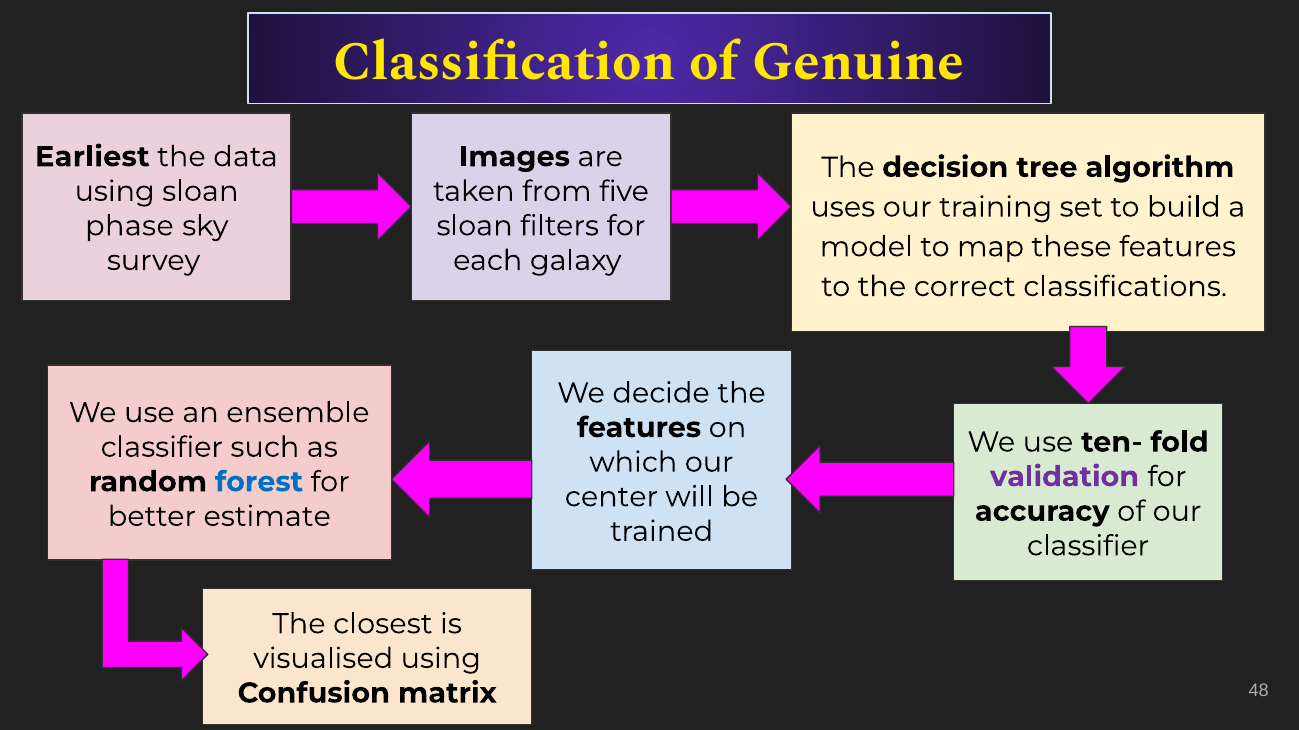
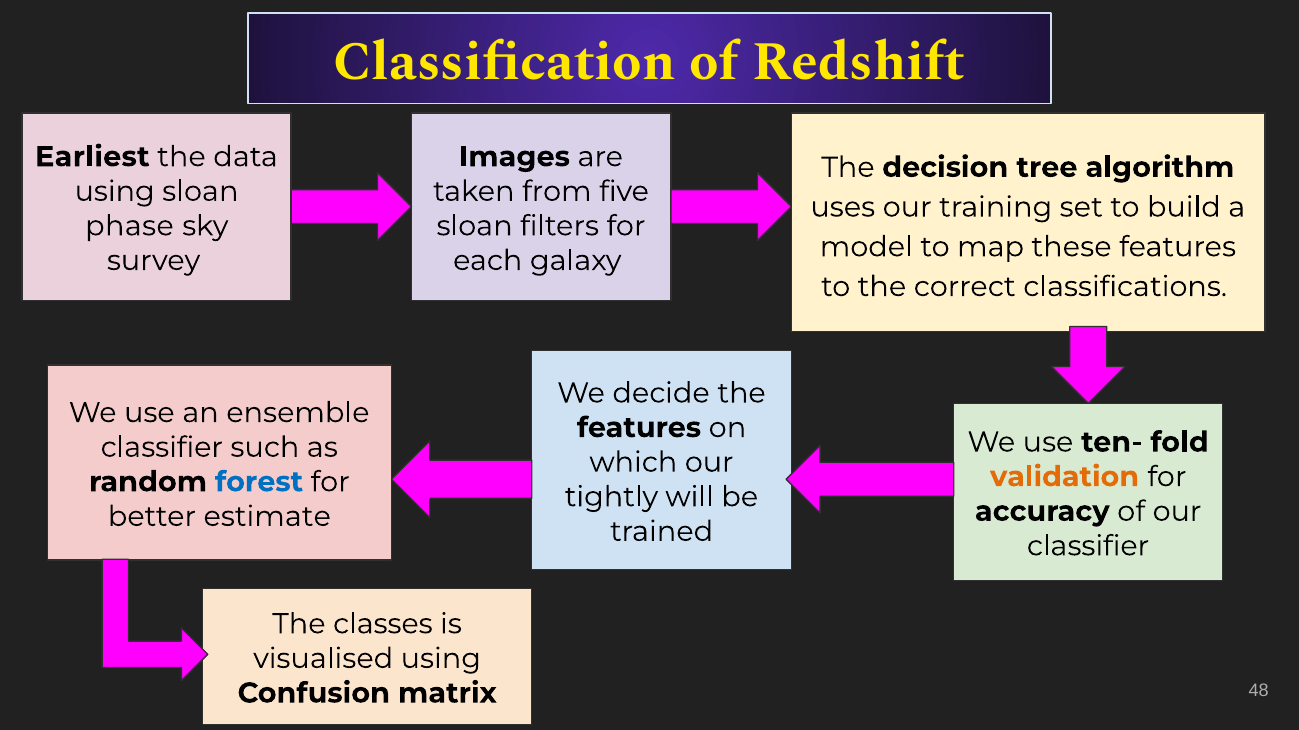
Genuine: Genuine -> Redshift (859, 62)
validation colour: purple -> orange (1065, 477)
center: center -> tightly (611, 497)
closest: closest -> classes (383, 624)
